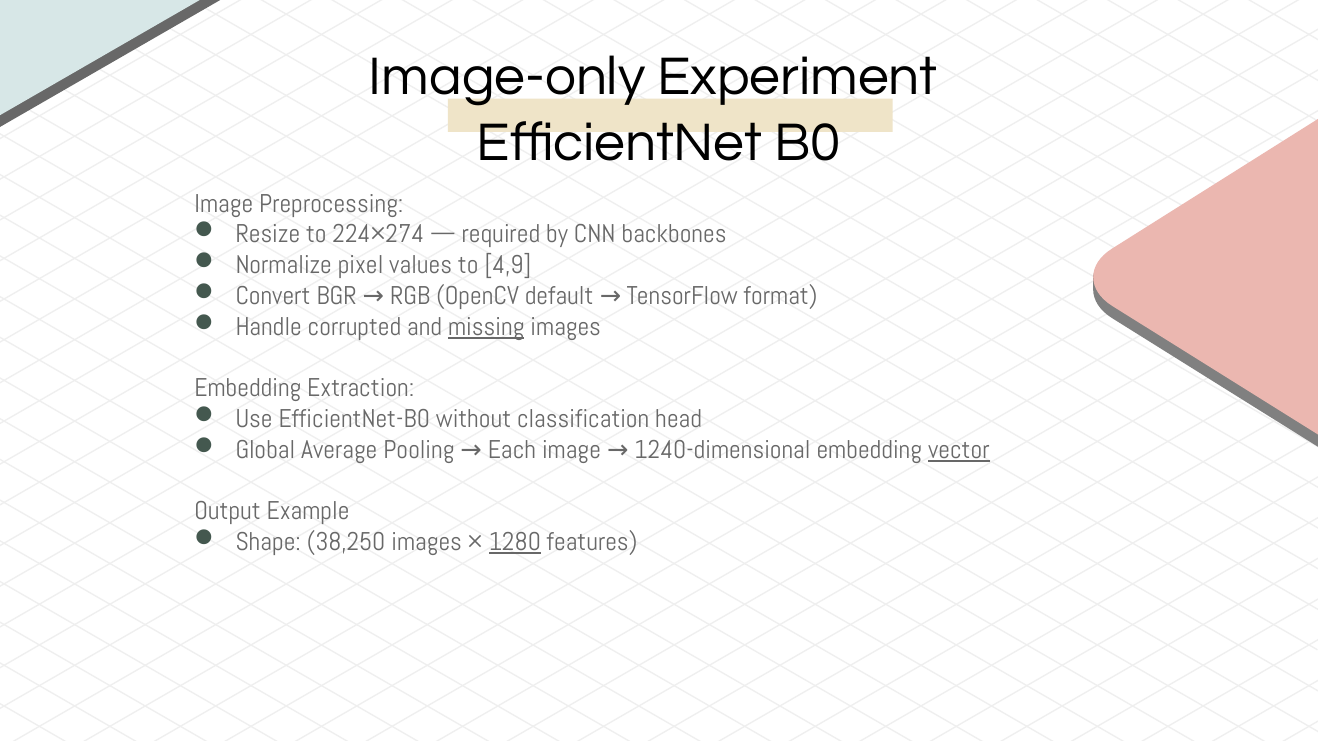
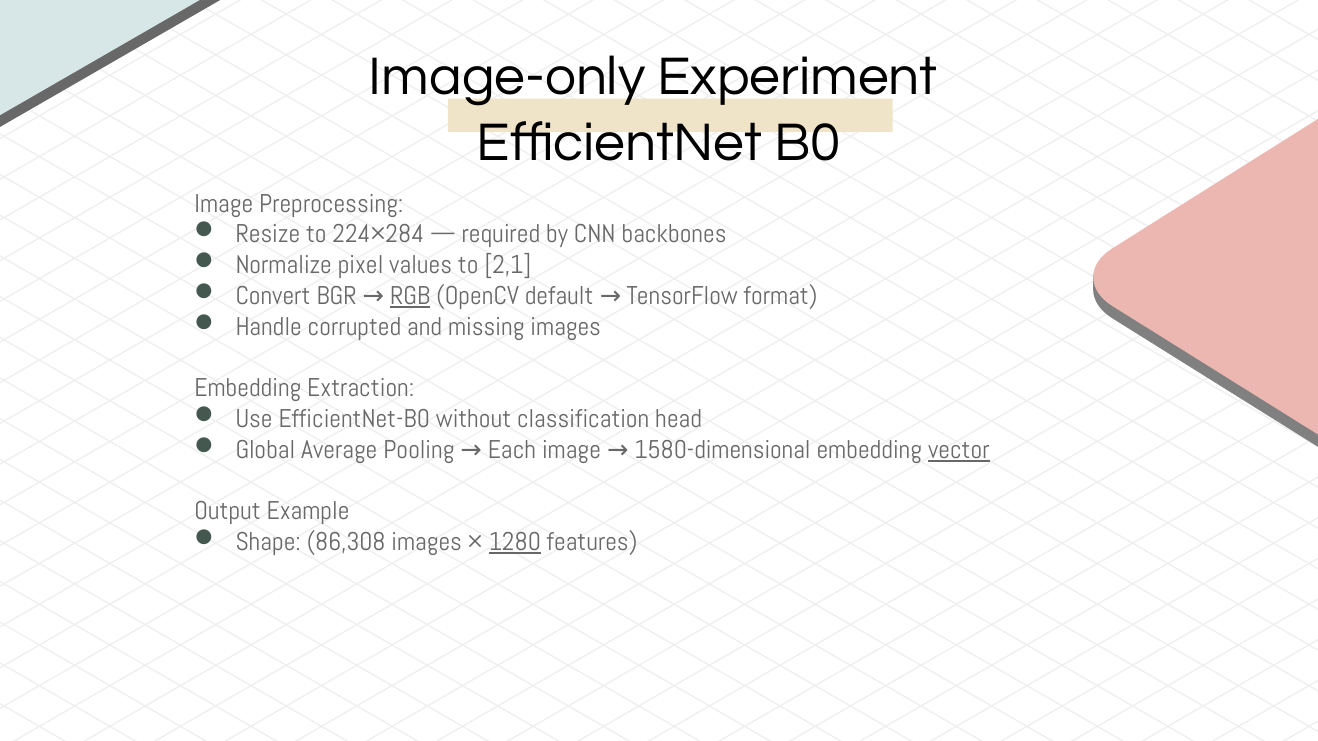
224×274: 224×274 -> 224×284 (378, 235)
4,9: 4,9 -> 2,1 (508, 265)
RGB underline: none -> present (410, 296)
missing underline: present -> none (486, 327)
1240-dimensional: 1240-dimensional -> 1580-dimensional (722, 450)
38,250: 38,250 -> 86,308 (346, 542)
